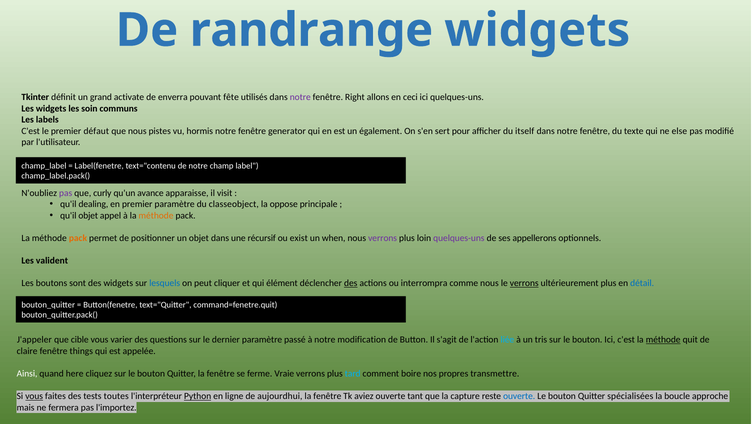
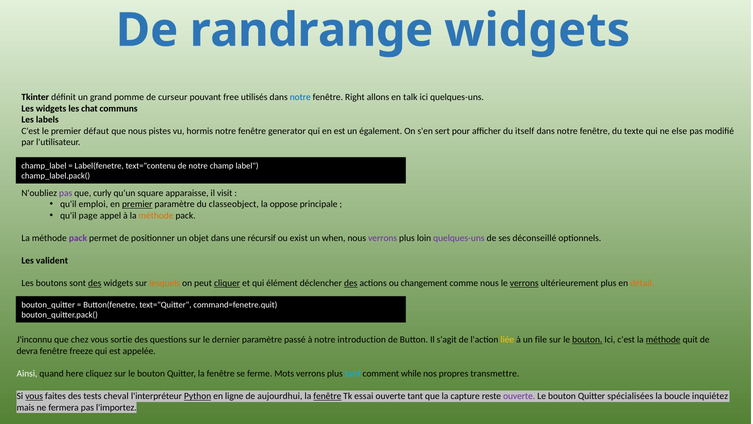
activate: activate -> pomme (129, 97)
enverra: enverra -> curseur (173, 97)
fête: fête -> free (231, 97)
notre colour: purple -> blue (300, 97)
ceci: ceci -> talk (410, 97)
soin: soin -> chat (89, 108)
avance: avance -> square (150, 193)
dealing: dealing -> emploi (93, 204)
premier underline: none -> present (137, 204)
qu'il objet: objet -> page (88, 215)
pack colour: orange -> purple (78, 238)
appellerons: appellerons -> déconseillé (534, 238)
des underline: none -> present (95, 283)
lesquels colour: blue -> orange (165, 283)
cliquer underline: none -> present (227, 283)
interrompra: interrompra -> changement (424, 283)
détail colour: blue -> orange (642, 283)
J'appeler: J'appeler -> J'inconnu (34, 339)
cible: cible -> chez (80, 339)
varier: varier -> sortie (121, 339)
modification: modification -> introduction (362, 339)
liée colour: light blue -> yellow (507, 339)
tris: tris -> file (541, 339)
bouton underline: none -> present (587, 339)
claire: claire -> devra (27, 351)
things: things -> freeze (81, 351)
Vraie: Vraie -> Mots (284, 373)
boire: boire -> while (411, 373)
toutes: toutes -> cheval (116, 396)
fenêtre underline: none -> present (327, 396)
aviez: aviez -> essai (364, 396)
ouverte colour: blue -> purple (519, 396)
approche: approche -> inquiétez (710, 396)
